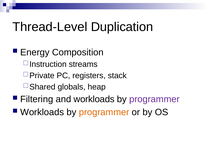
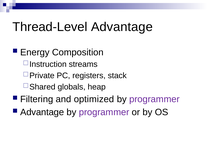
Thread-Level Duplication: Duplication -> Advantage (122, 27)
and workloads: workloads -> optimized (94, 99)
Workloads: Workloads -> Advantage (42, 112)
programmer colour: orange -> purple (104, 112)
